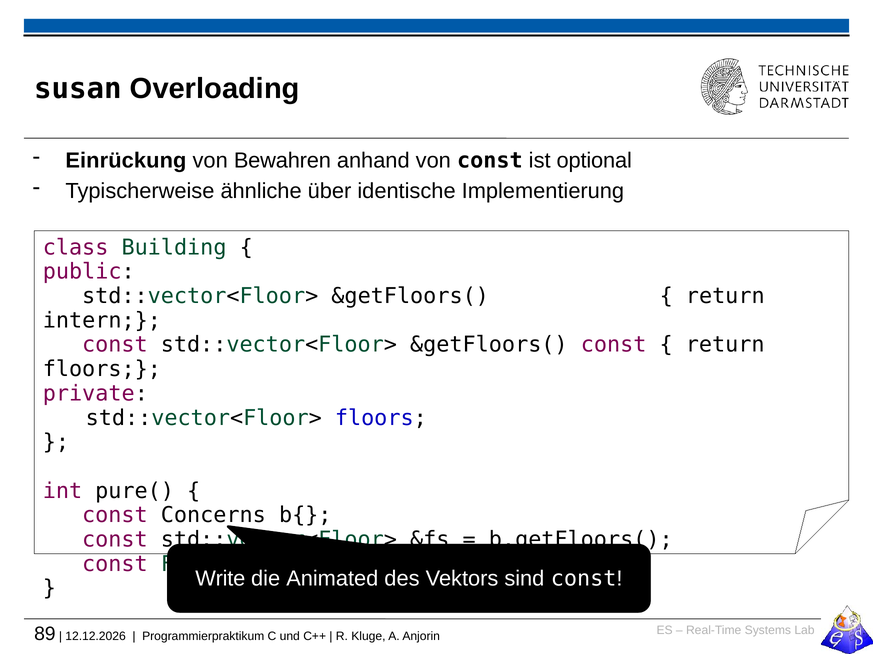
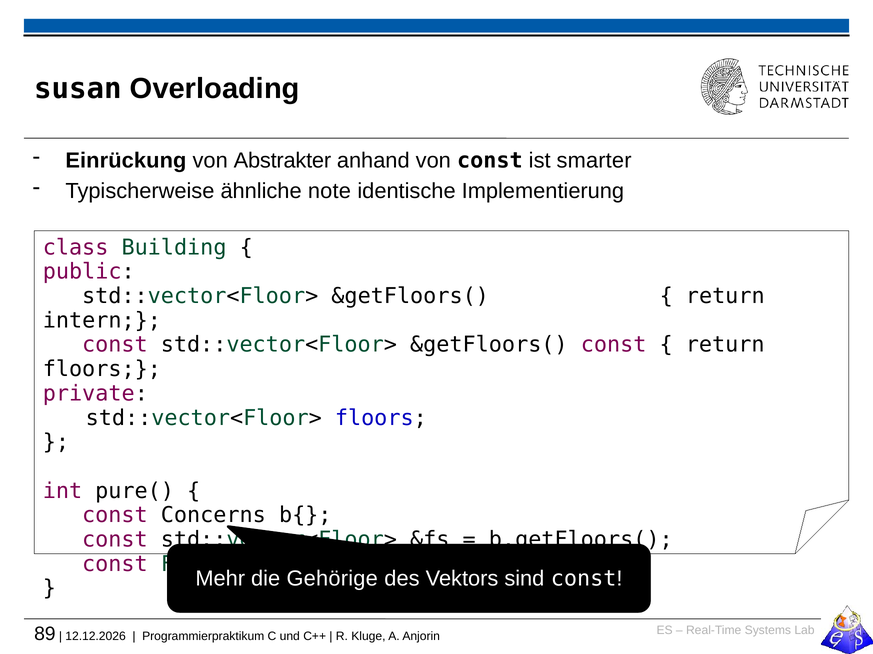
Bewahren: Bewahren -> Abstrakter (282, 161)
optional: optional -> smarter (594, 161)
über: über -> note (329, 191)
Write: Write -> Mehr (220, 579)
Animated: Animated -> Gehörige (332, 579)
